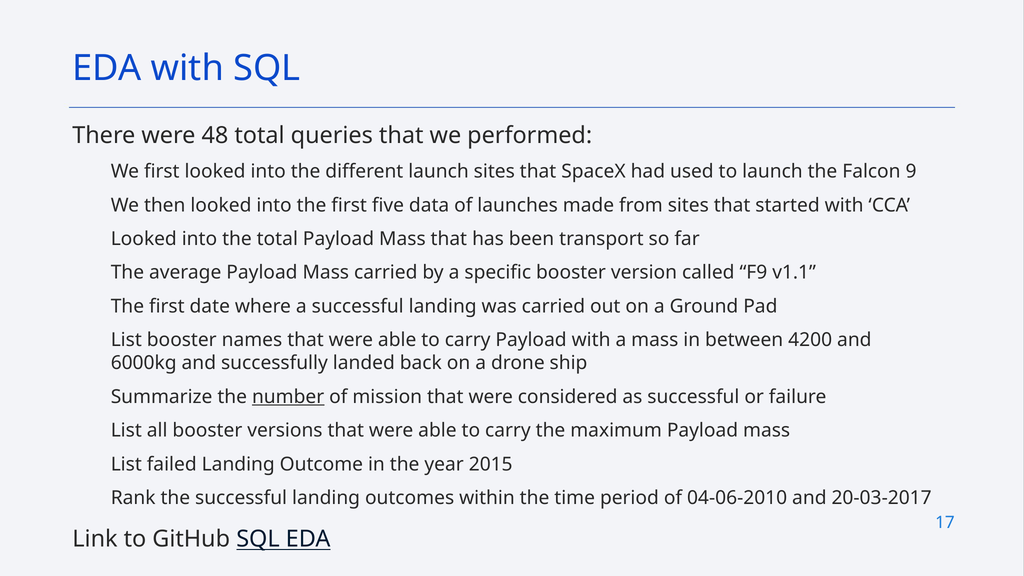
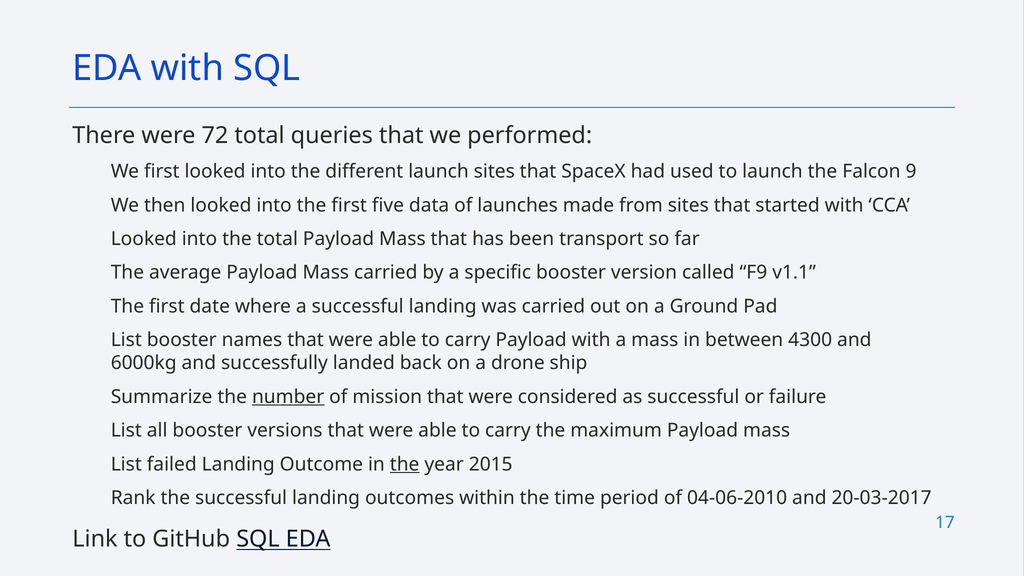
48: 48 -> 72 (215, 136)
4200: 4200 -> 4300 (810, 340)
the underline: none -> present (405, 464)
